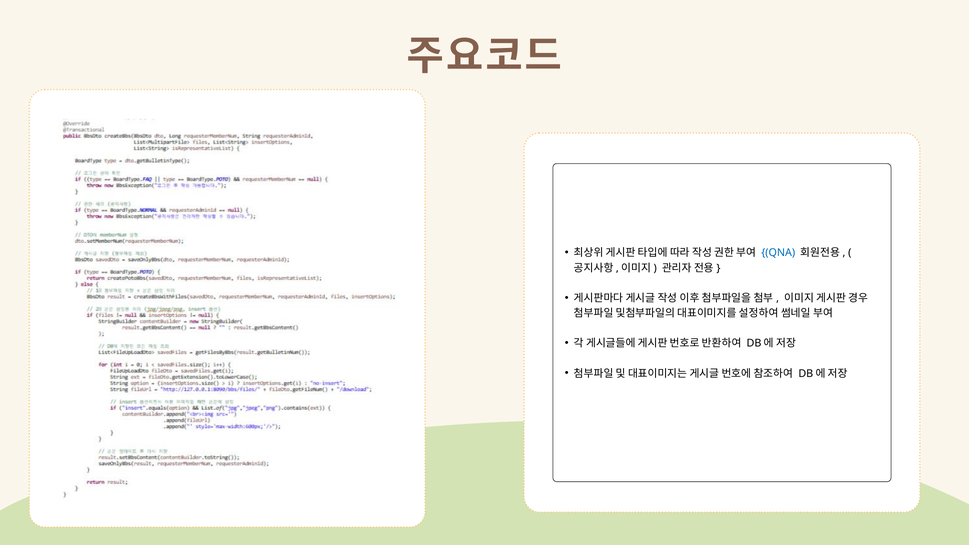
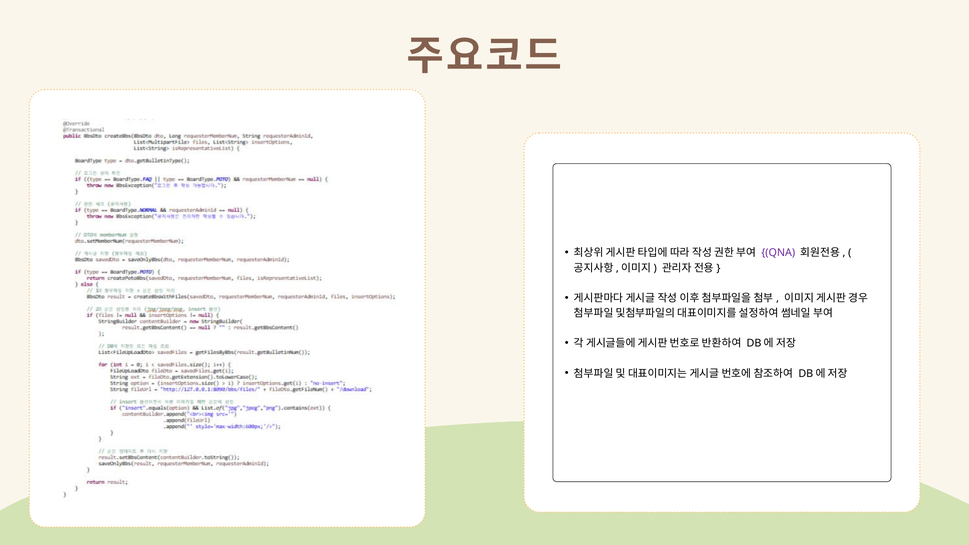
QNA colour: blue -> purple (778, 253)
